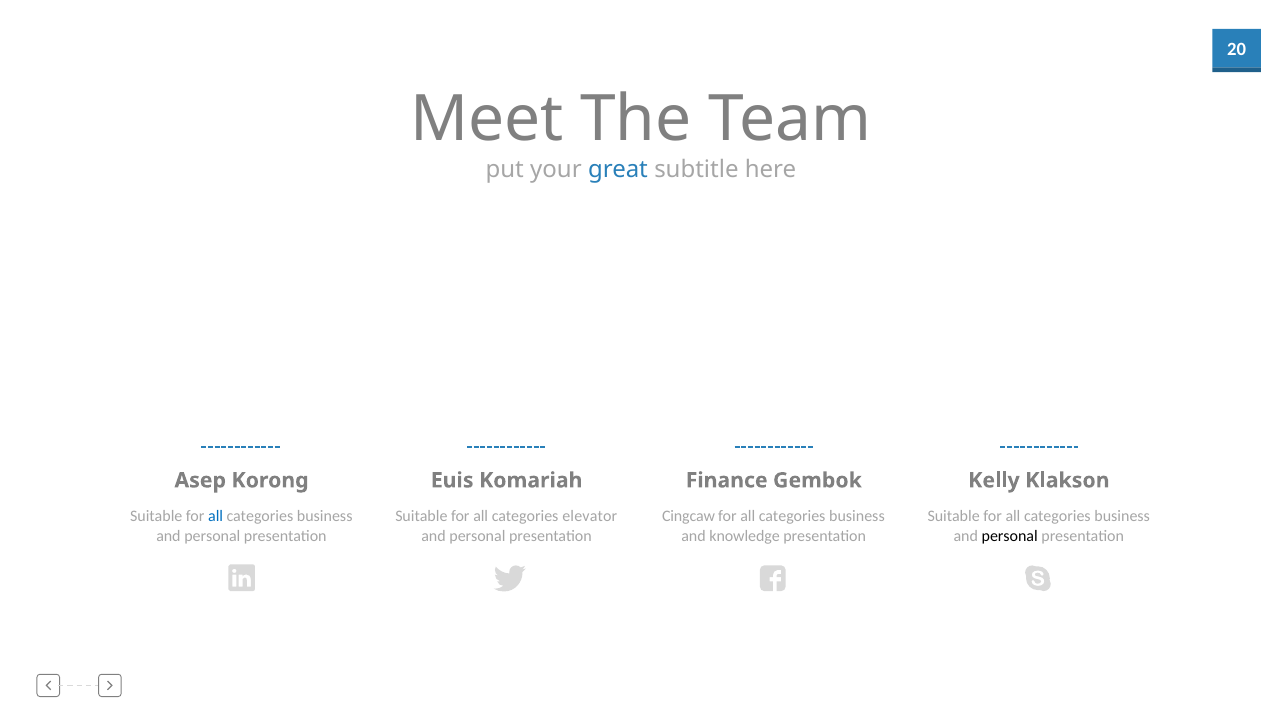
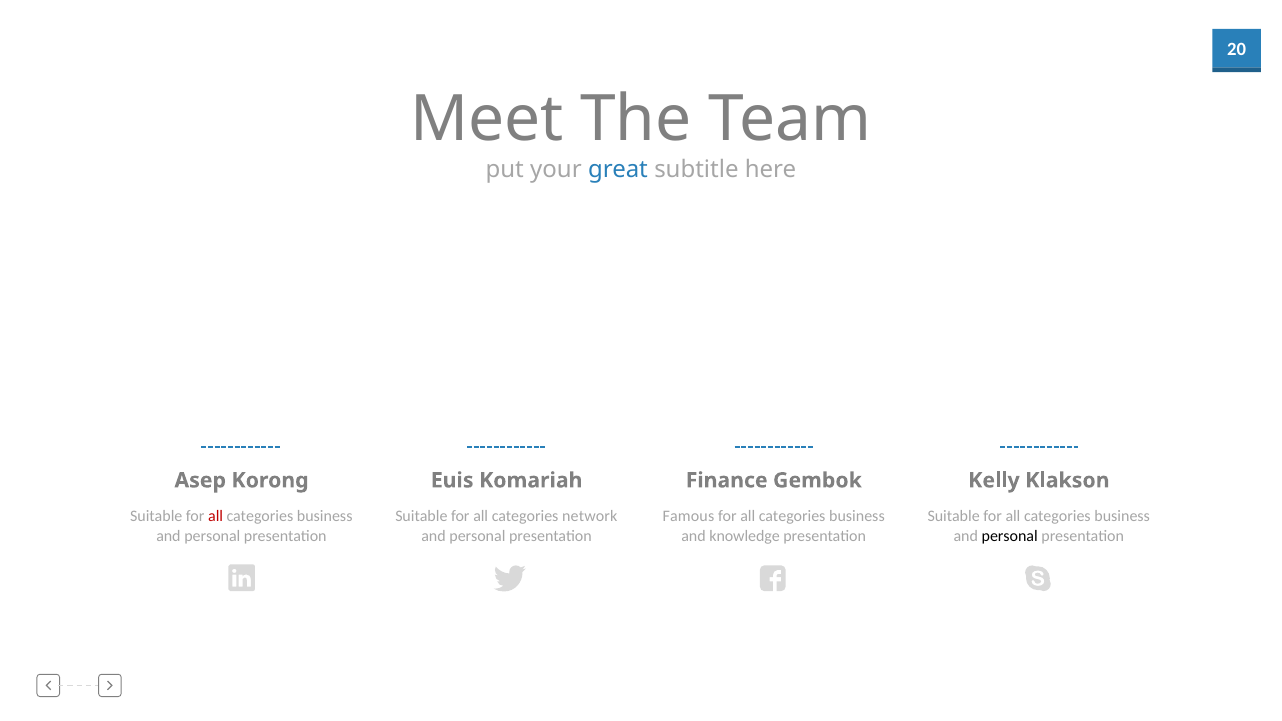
all colour: blue -> red (216, 517)
elevator: elevator -> network (590, 517)
Cingcaw: Cingcaw -> Famous (688, 517)
